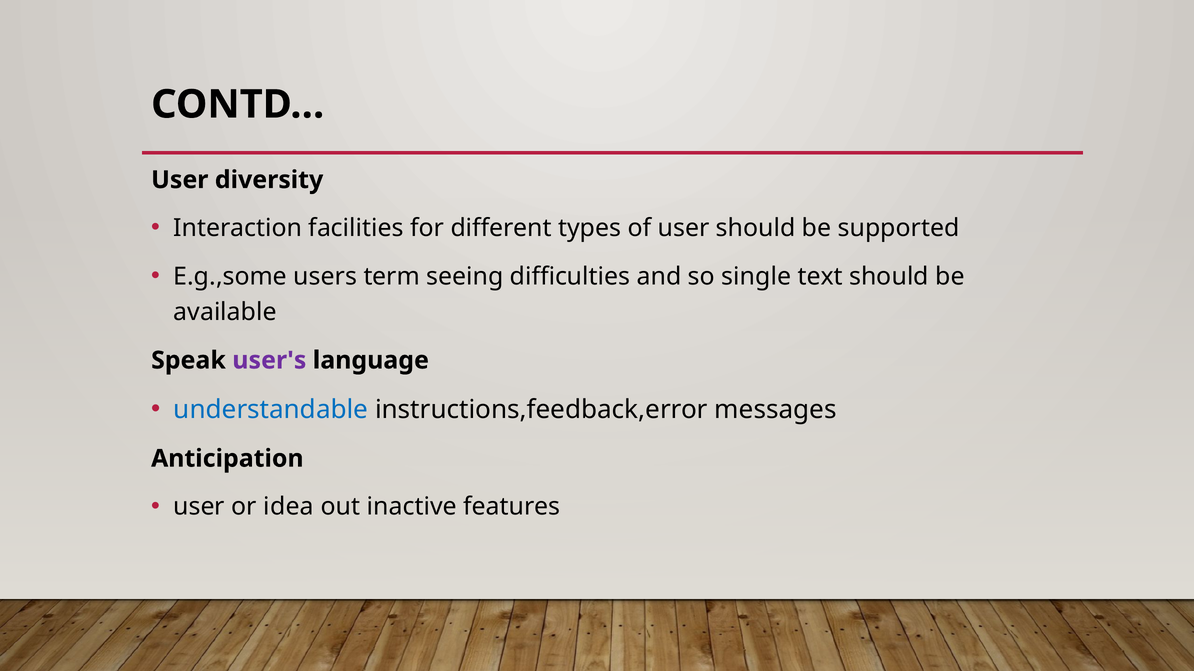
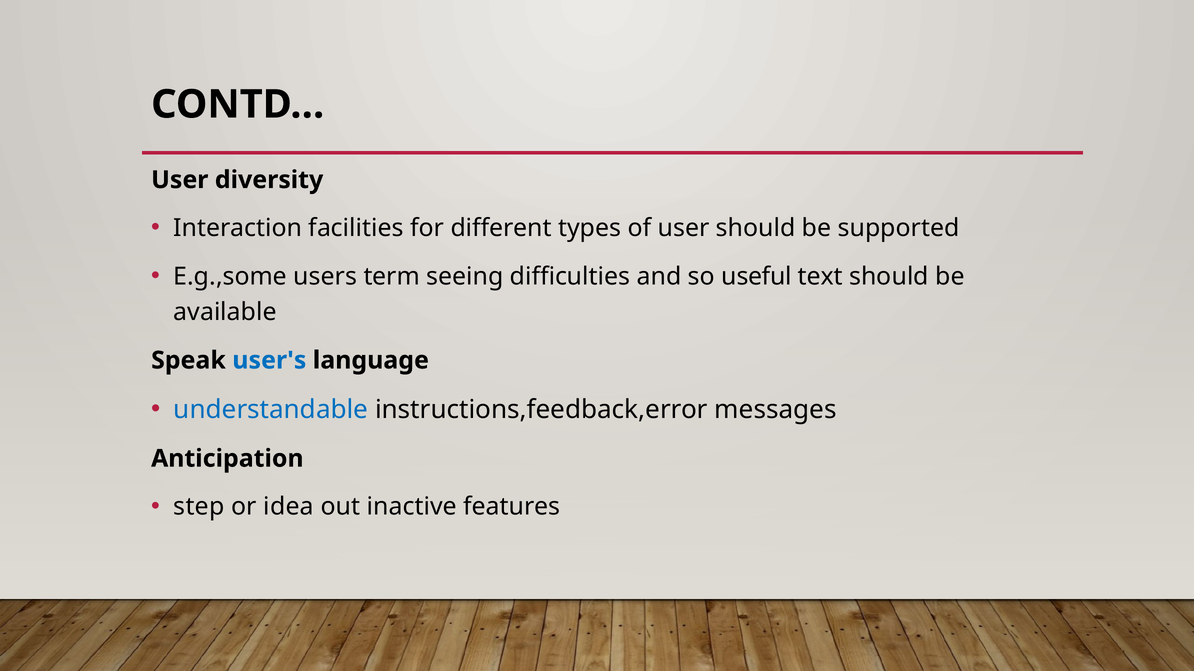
single: single -> useful (757, 277)
user's colour: purple -> blue (269, 361)
user: user -> step (199, 507)
